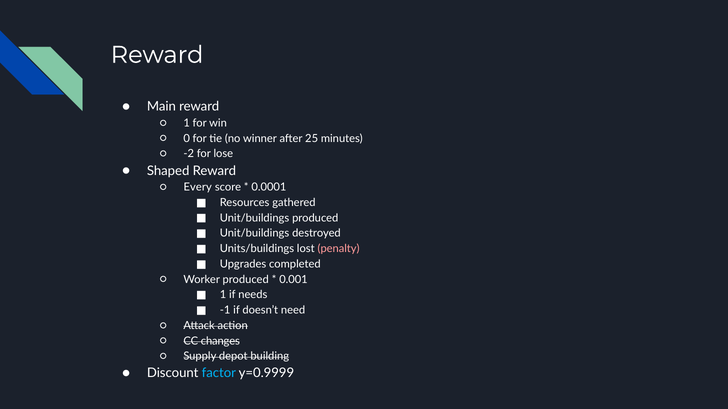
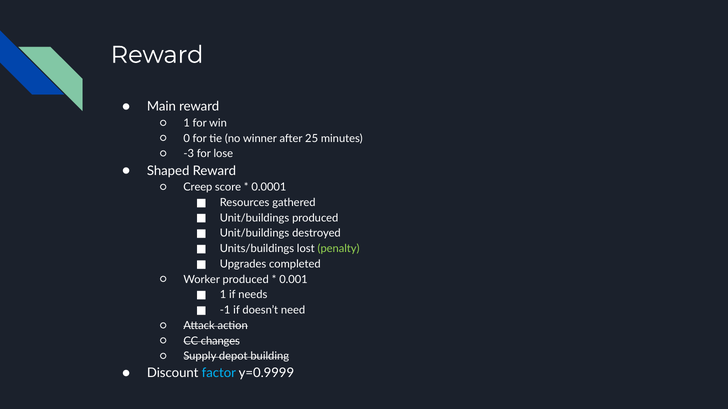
-2: -2 -> -3 (189, 154)
Every: Every -> Creep (198, 187)
penalty colour: pink -> light green (339, 249)
